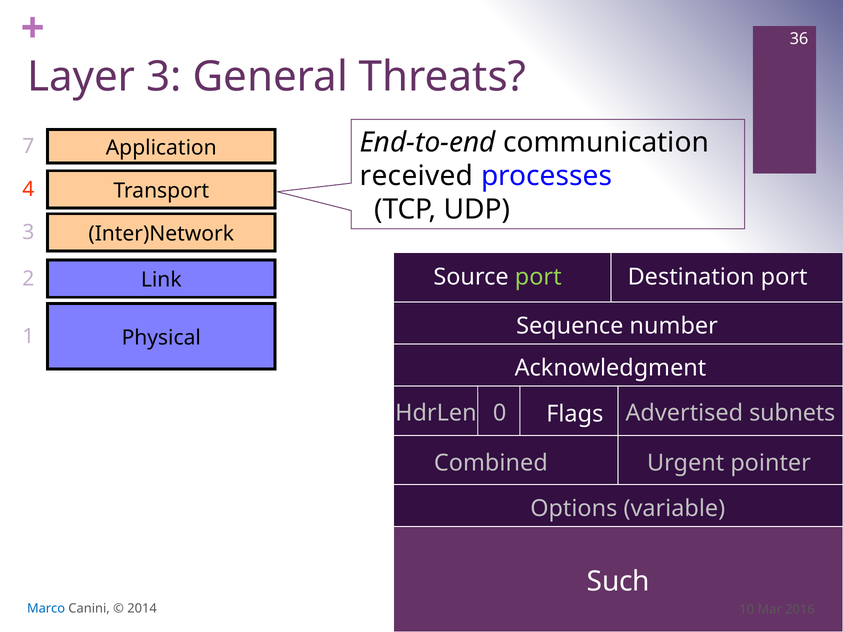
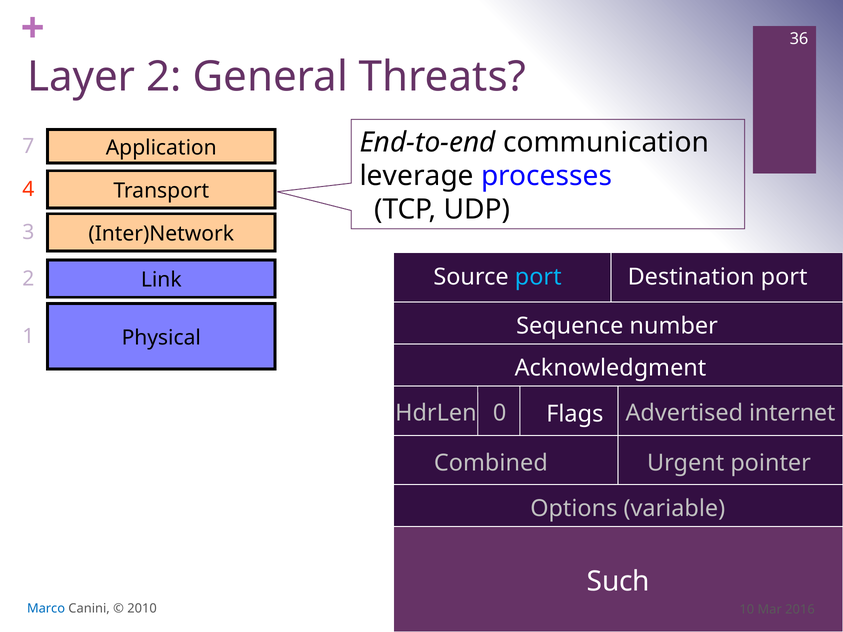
Layer 3: 3 -> 2 (164, 77)
received: received -> leverage (417, 176)
port colour: light green -> light blue (538, 277)
subnets: subnets -> internet (792, 413)
2014: 2014 -> 2010 (142, 609)
